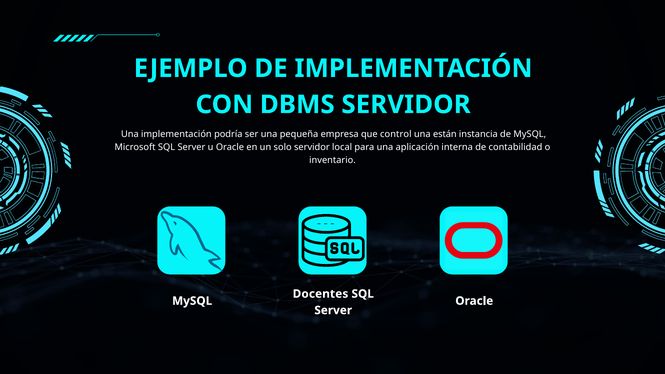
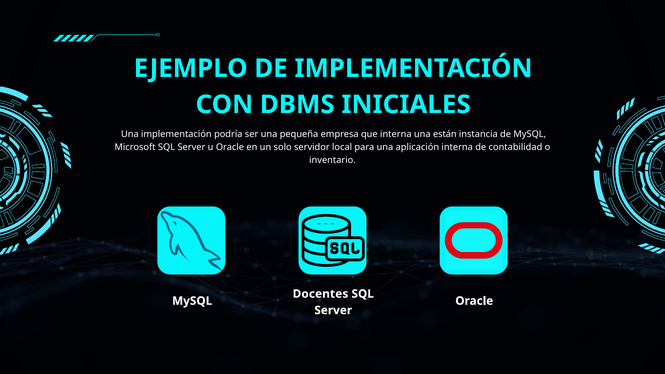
DBMS SERVIDOR: SERVIDOR -> INICIALES (406, 105)
que control: control -> interna (396, 134)
